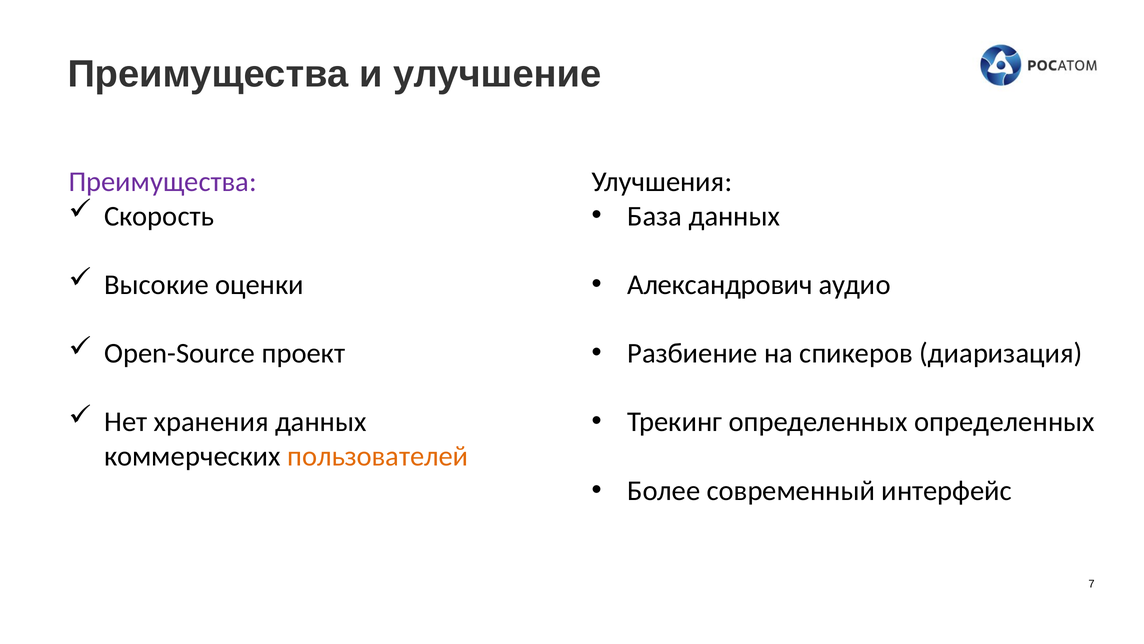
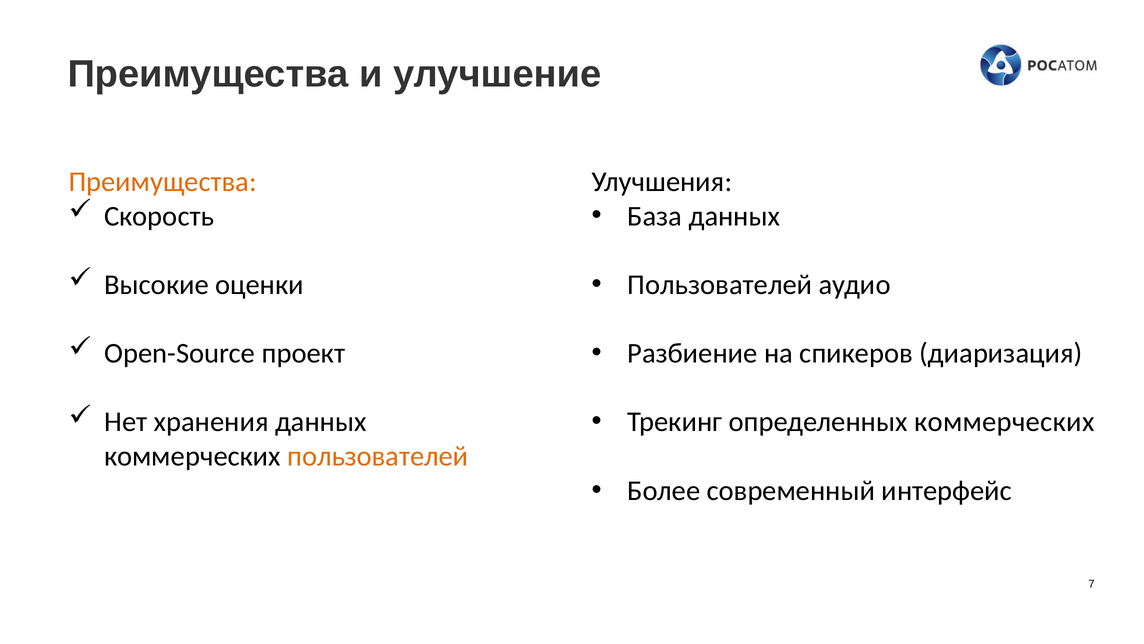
Преимущества colour: purple -> orange (163, 182)
Александрович: Александрович -> Пользователей (720, 285)
определенных определенных: определенных -> коммерческих (1004, 422)
